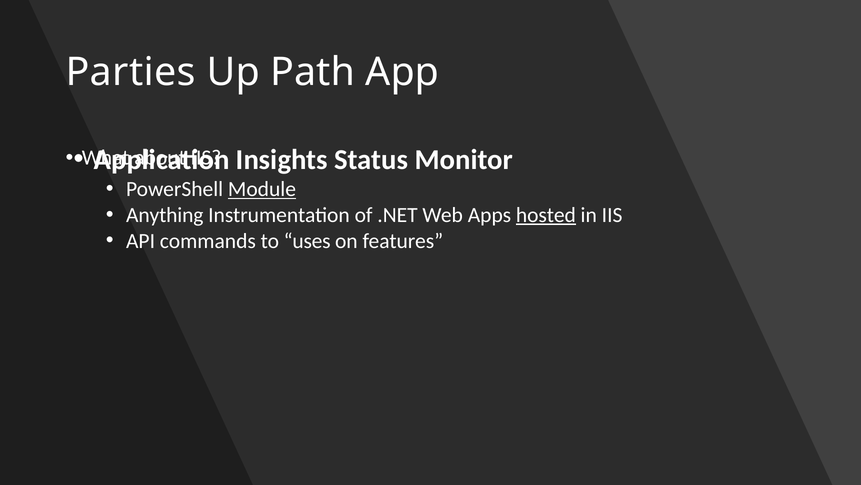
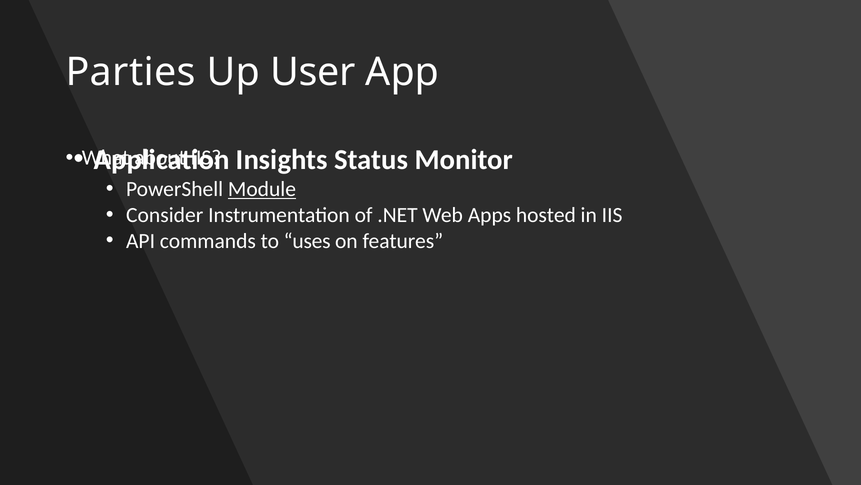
Path: Path -> User (313, 72)
Anything: Anything -> Consider (165, 215)
hosted underline: present -> none (546, 215)
